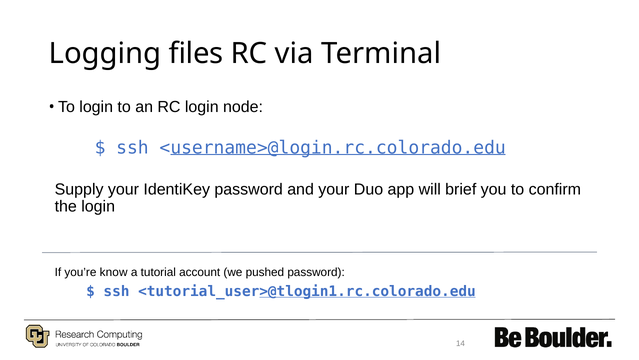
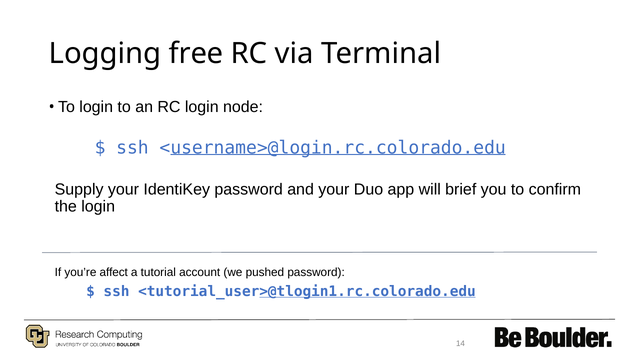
files: files -> free (196, 54)
know: know -> affect (114, 272)
